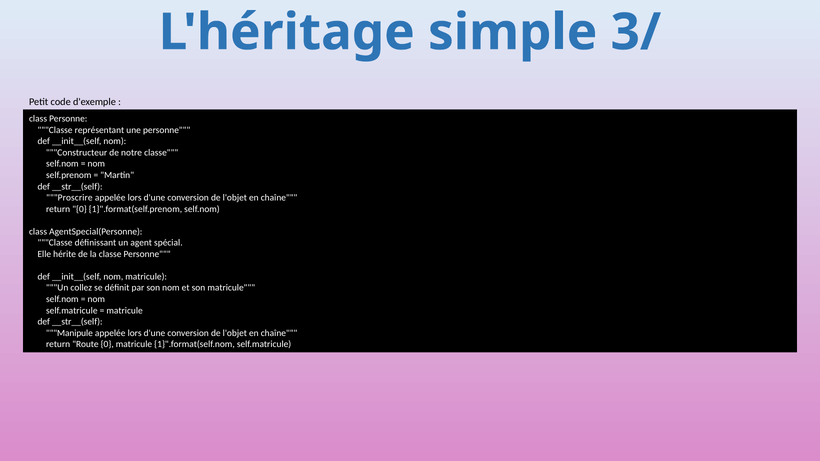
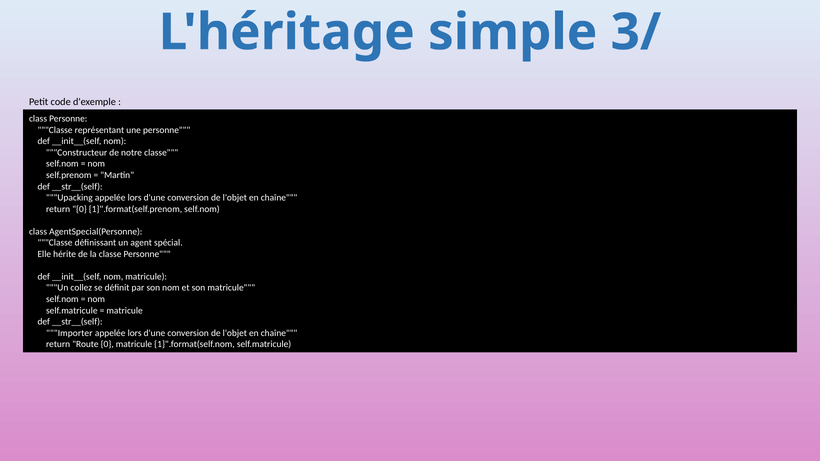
Proscrire: Proscrire -> Upacking (69, 198)
Manipule: Manipule -> Importer (69, 333)
